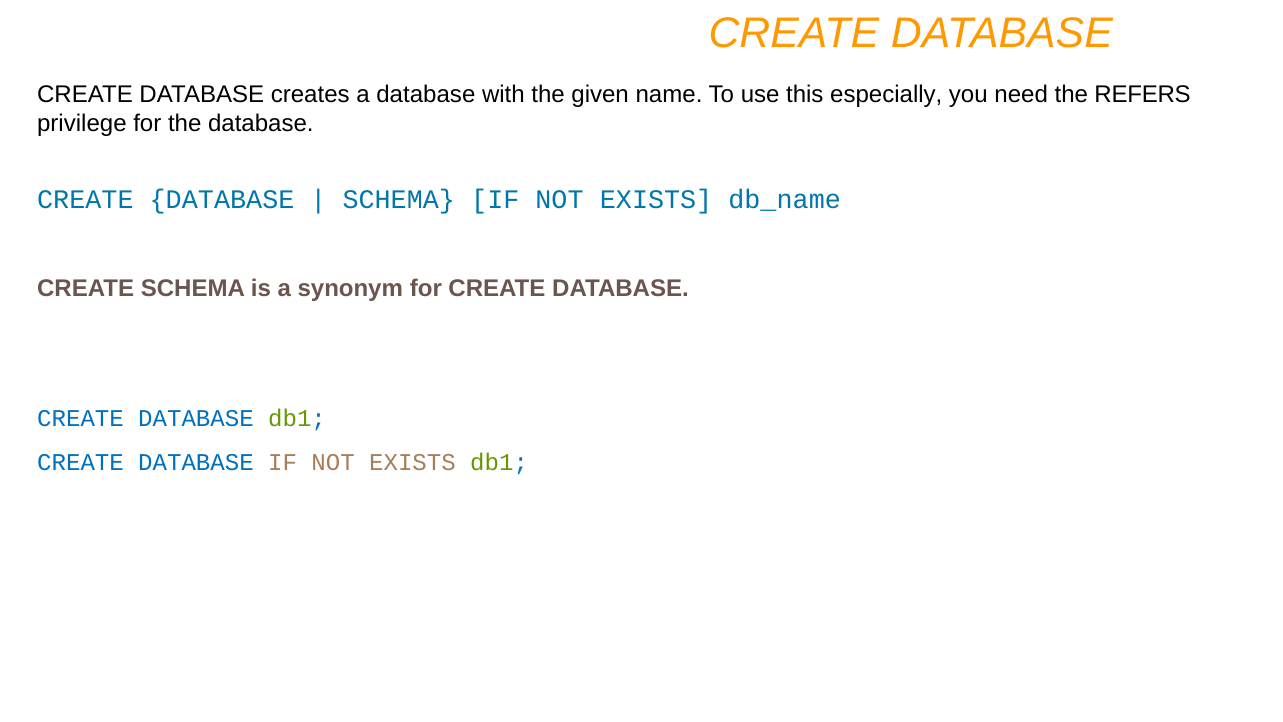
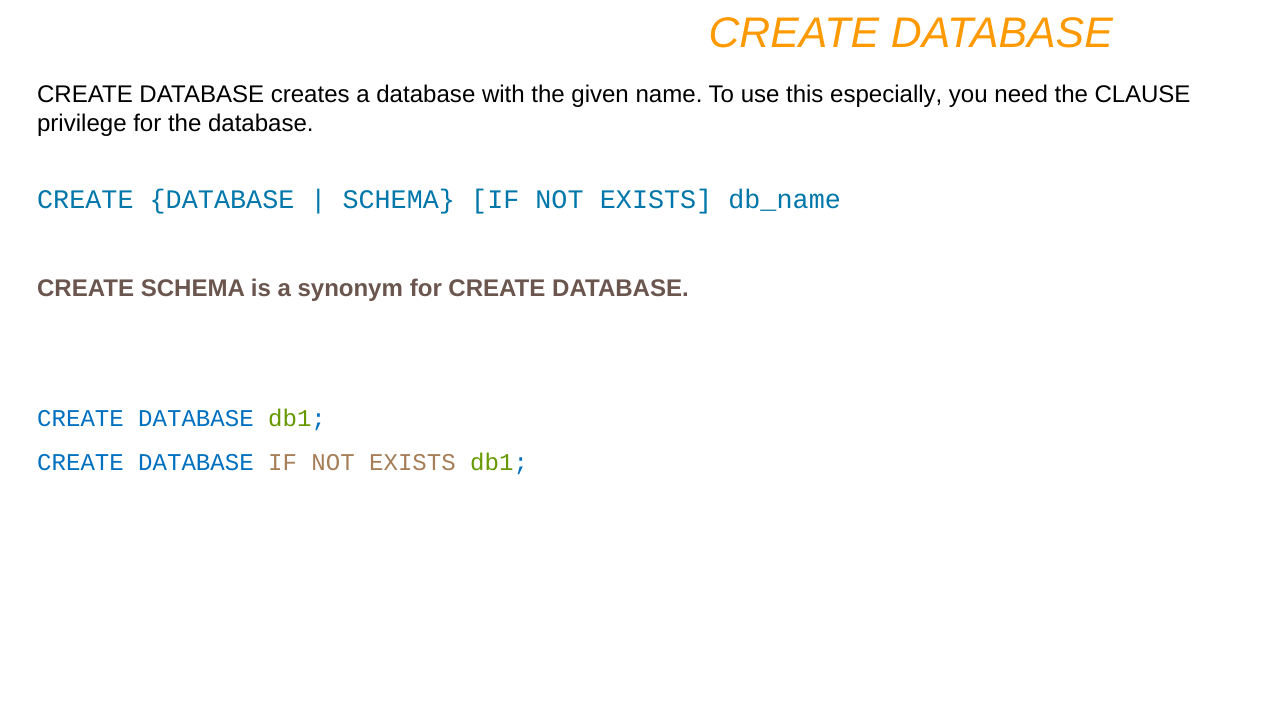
REFERS: REFERS -> CLAUSE (1142, 95)
